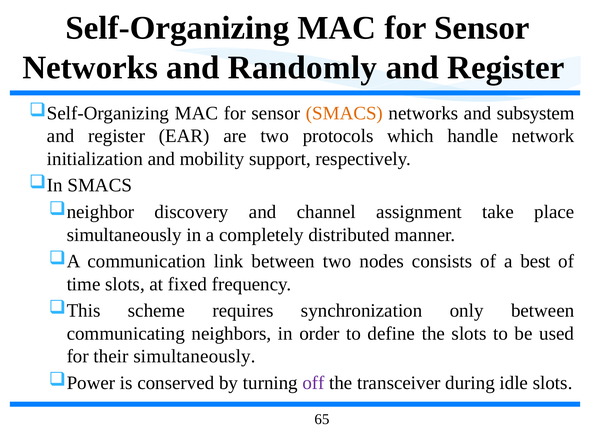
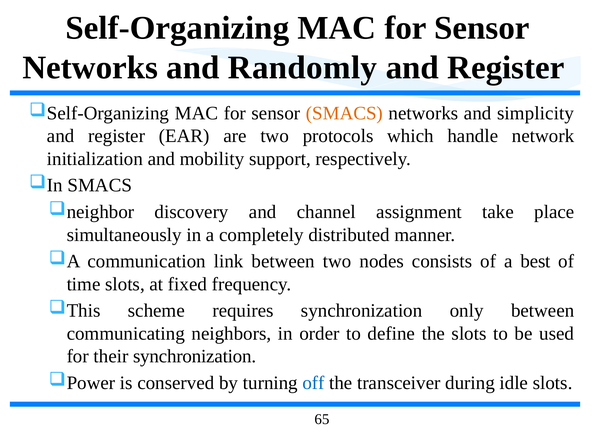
subsystem: subsystem -> simplicity (536, 113)
their simultaneously: simultaneously -> synchronization (195, 356)
off colour: purple -> blue (314, 383)
